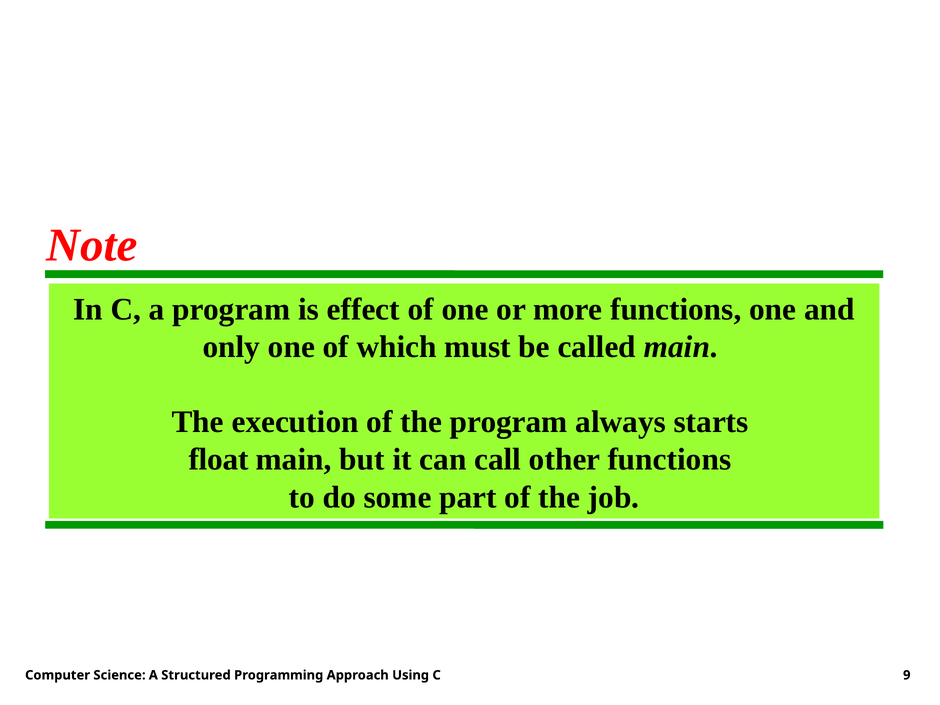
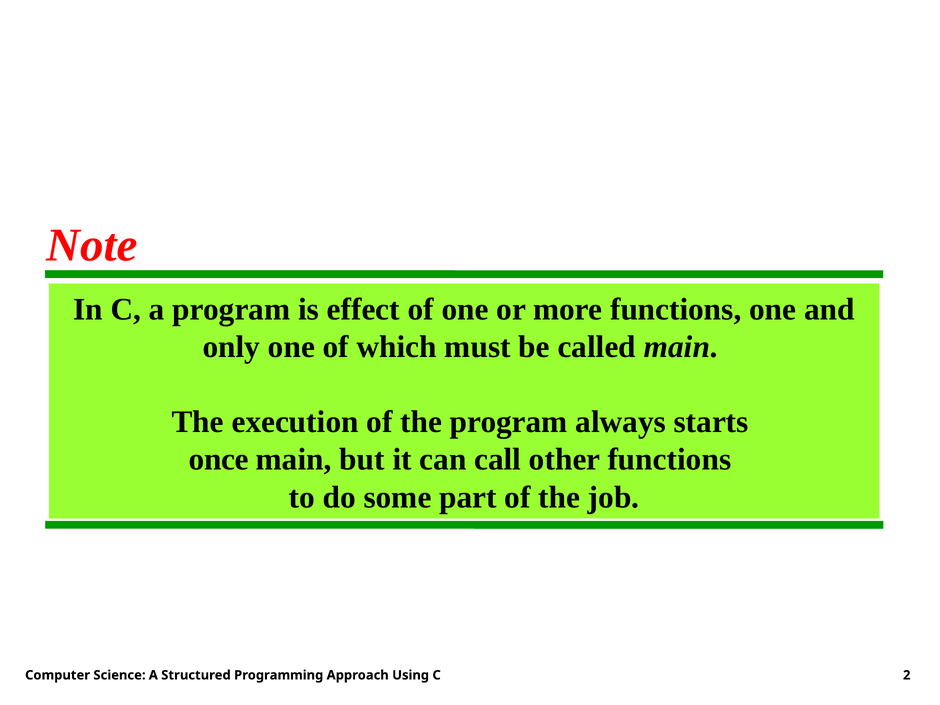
float: float -> once (219, 460)
9: 9 -> 2 (907, 675)
